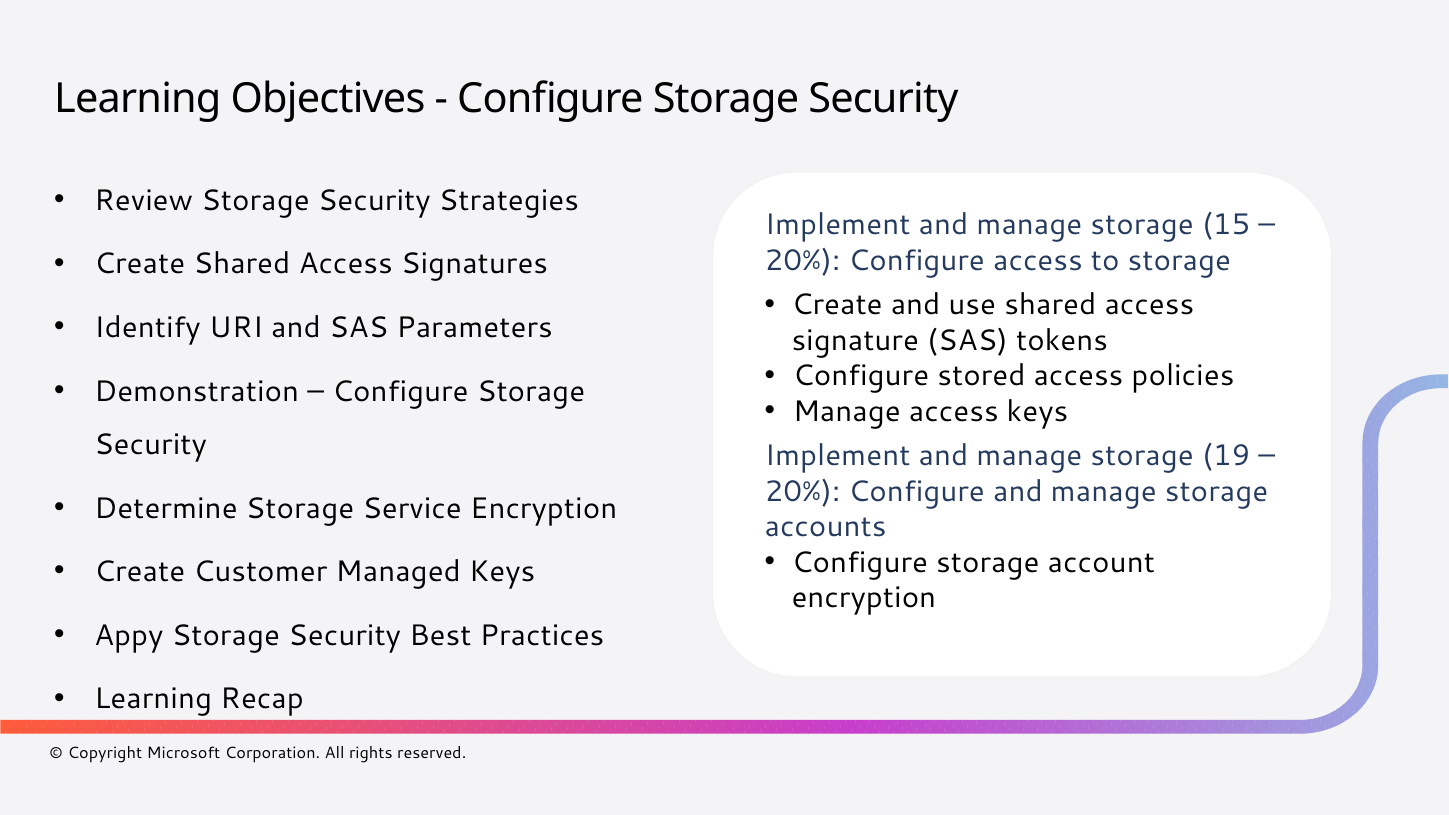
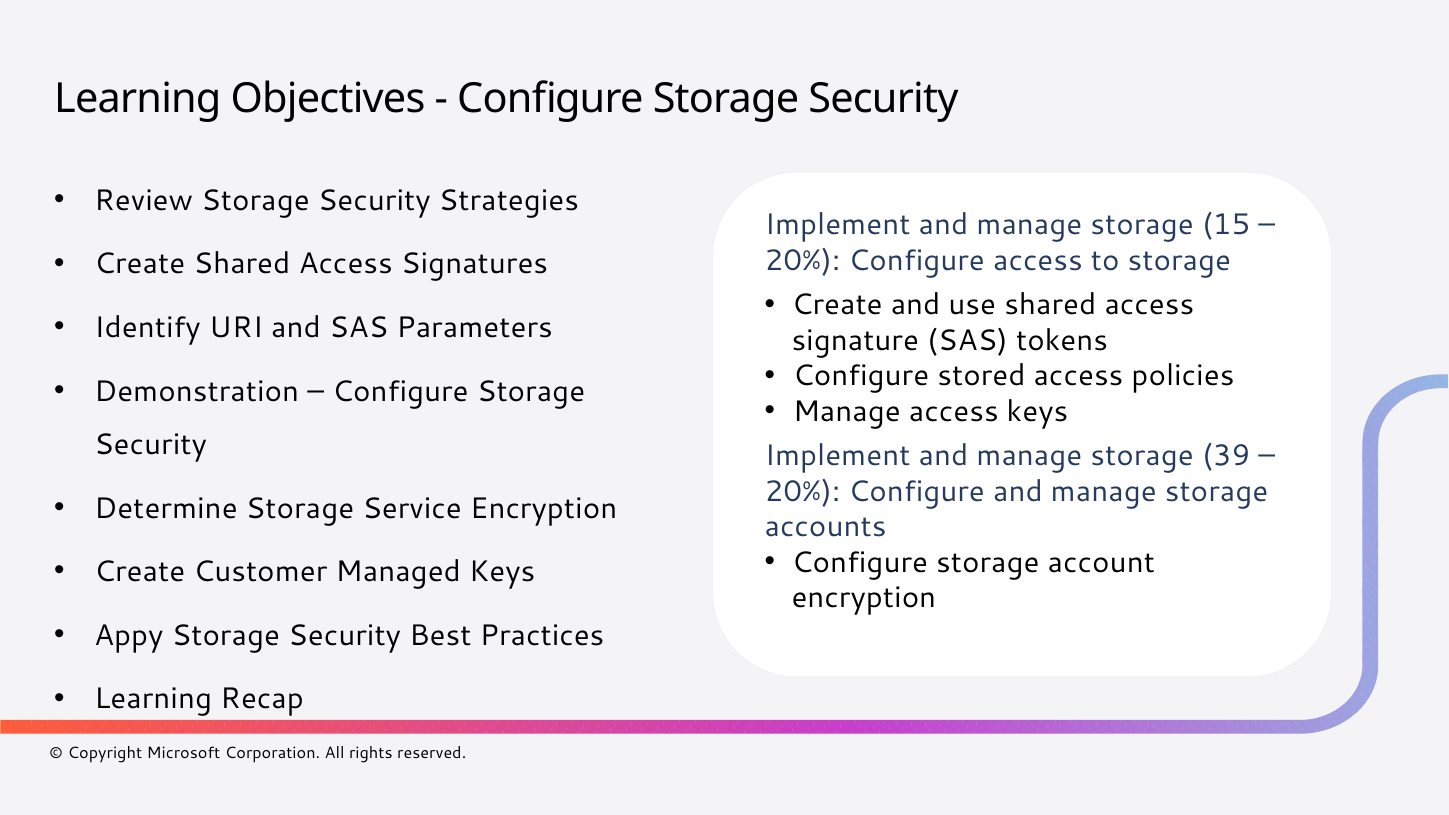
19: 19 -> 39 (1226, 456)
